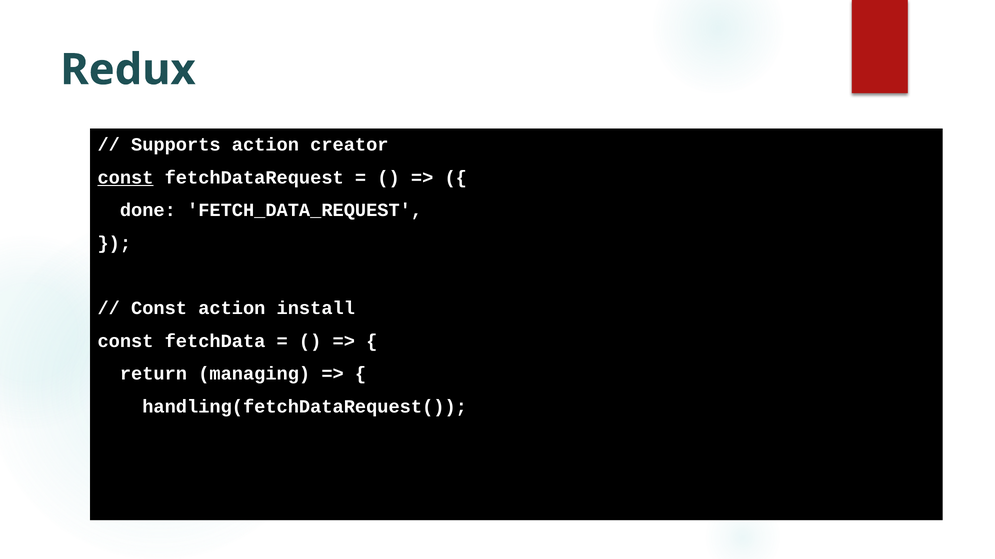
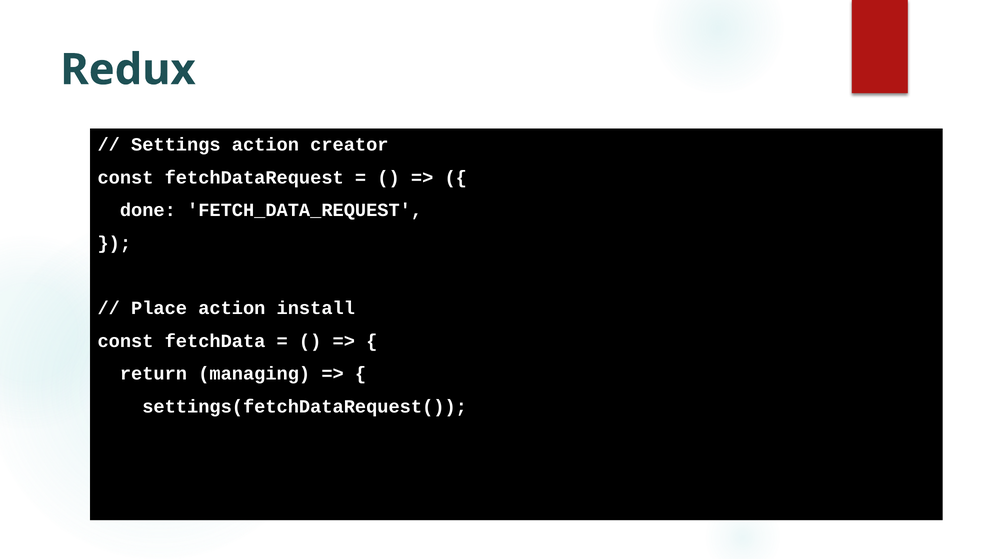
Supports: Supports -> Settings (176, 145)
const underline: present -> none (125, 178)
Const: Const -> Place (159, 309)
handling(fetchDataRequest(: handling(fetchDataRequest( -> settings(fetchDataRequest( (305, 407)
